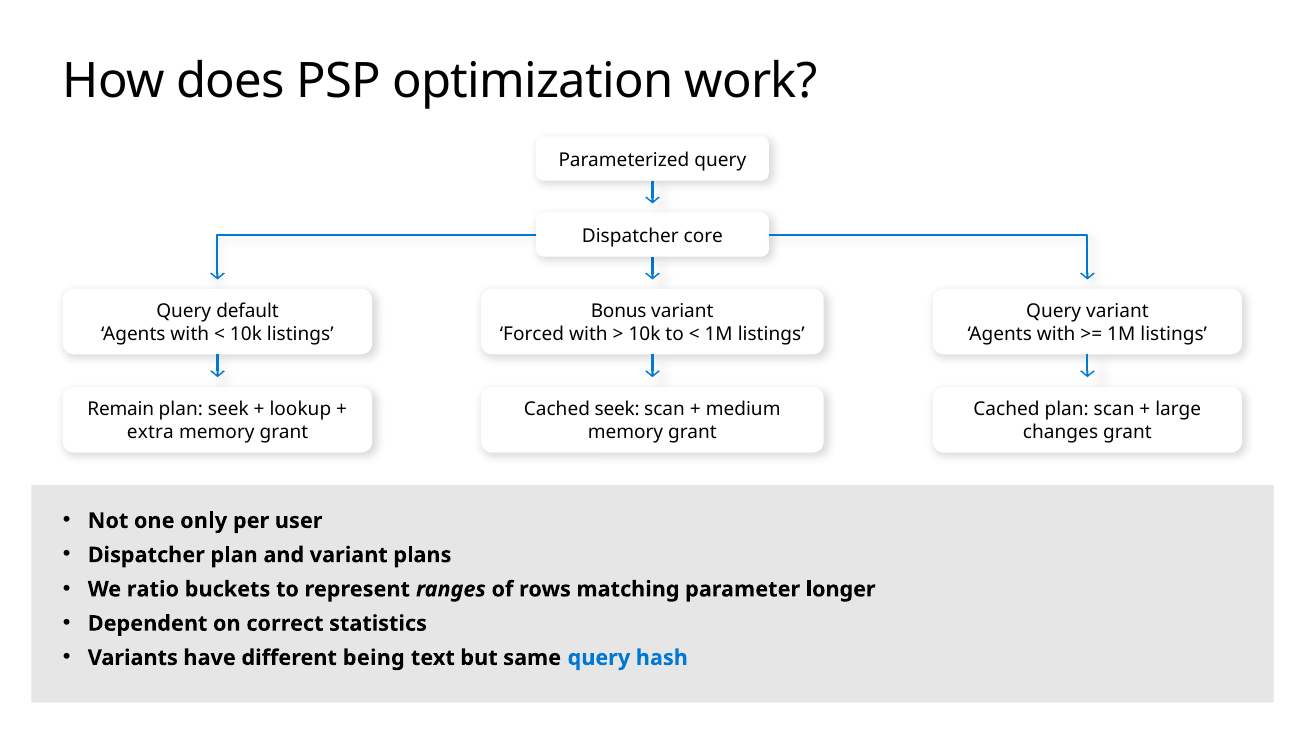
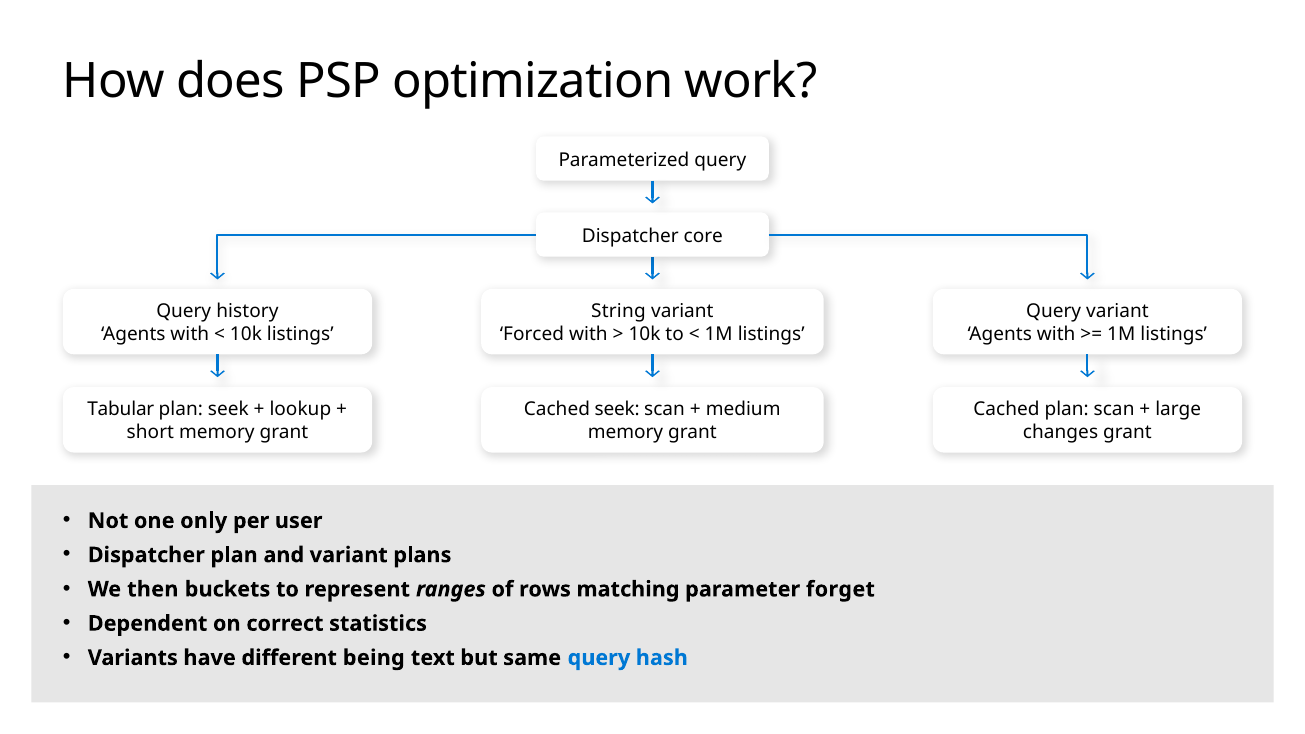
default: default -> history (247, 312)
Bonus: Bonus -> String (618, 312)
Remain: Remain -> Tabular (121, 410)
extra: extra -> short (150, 433)
ratio: ratio -> then (153, 589)
longer: longer -> forget (840, 589)
